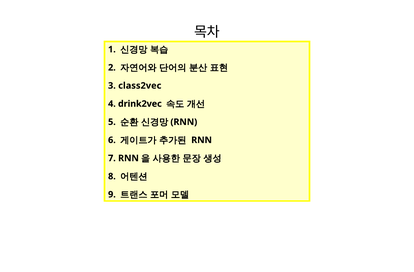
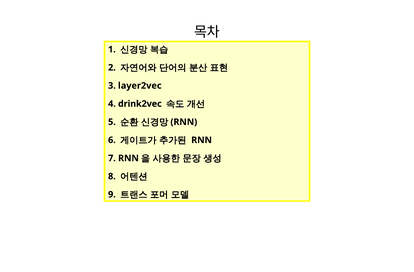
class2vec: class2vec -> layer2vec (140, 86)
